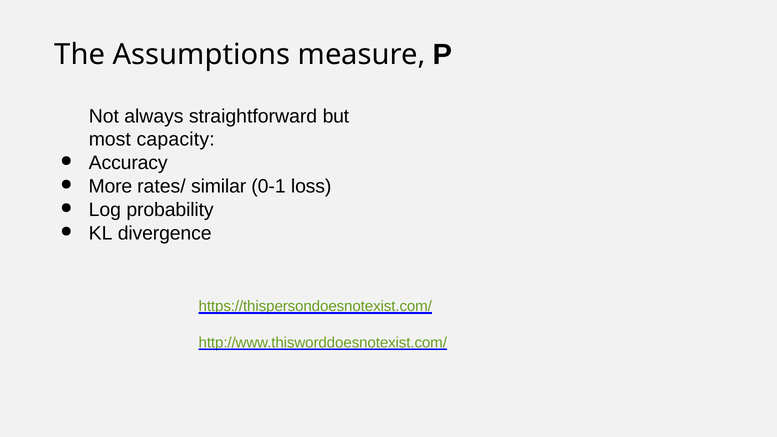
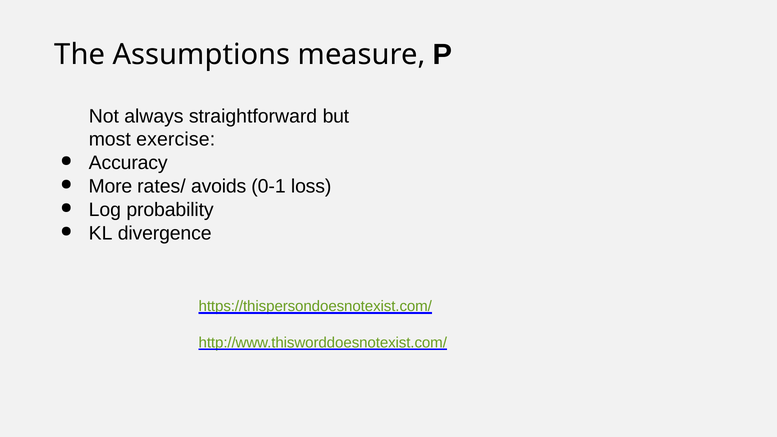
capacity: capacity -> exercise (176, 140)
similar: similar -> avoids (219, 186)
